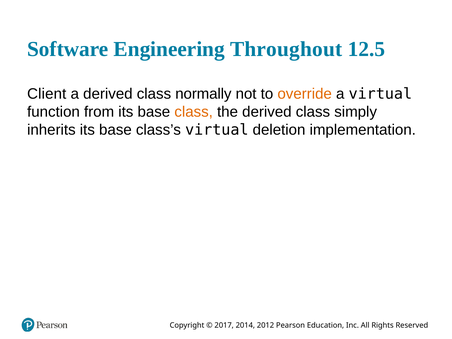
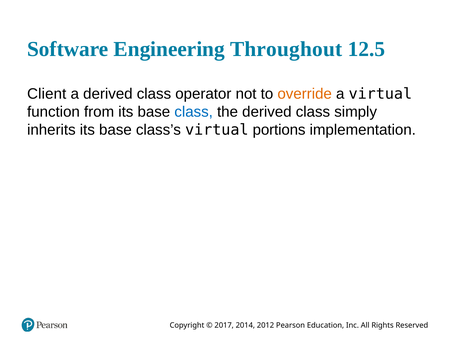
normally: normally -> operator (203, 94)
class colour: orange -> blue (194, 112)
deletion: deletion -> portions (279, 130)
